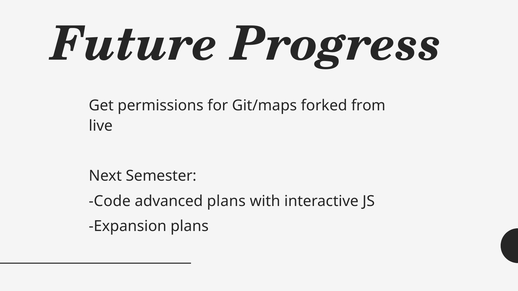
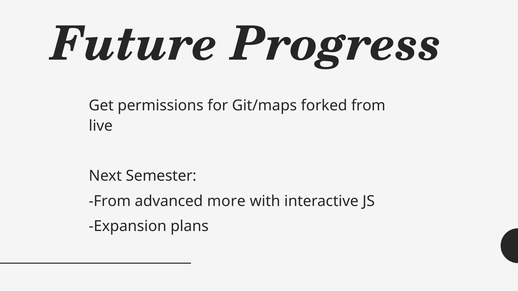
Code: Code -> From (110, 201)
advanced plans: plans -> more (226, 201)
